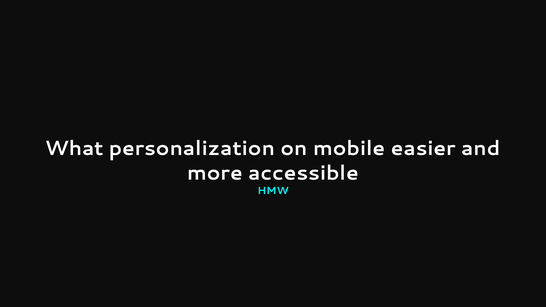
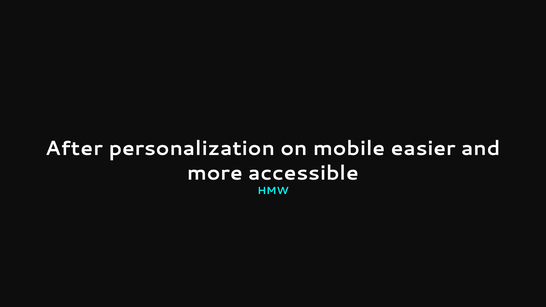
What: What -> After (74, 149)
